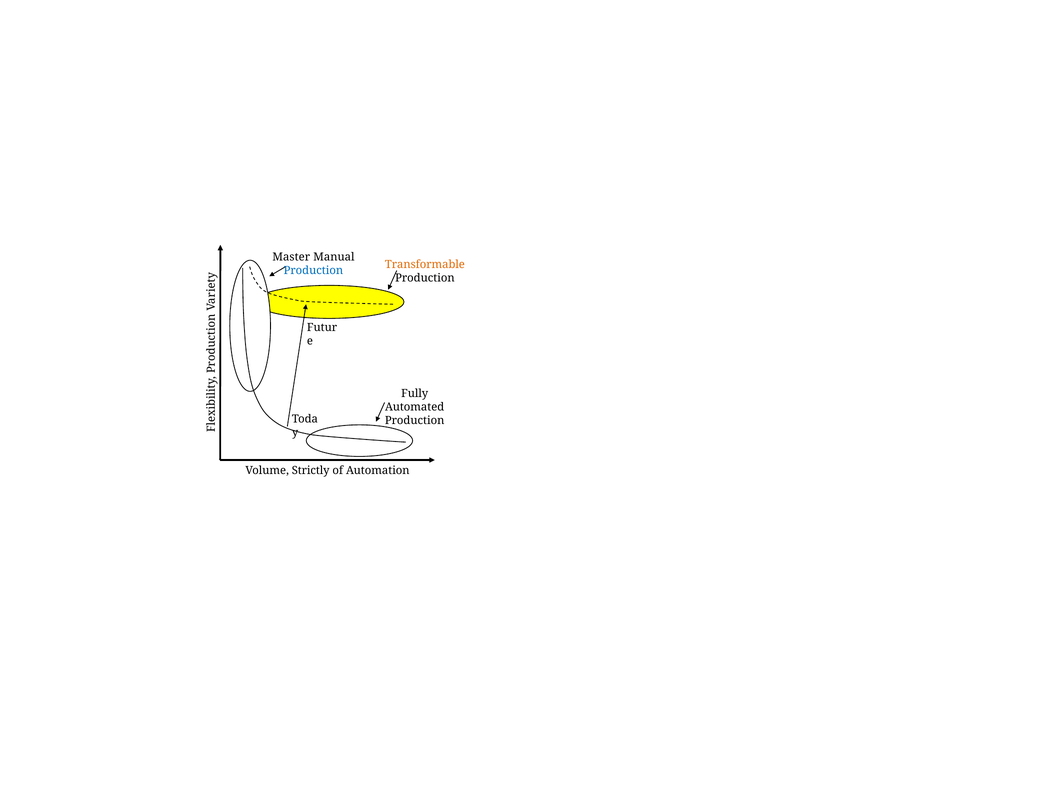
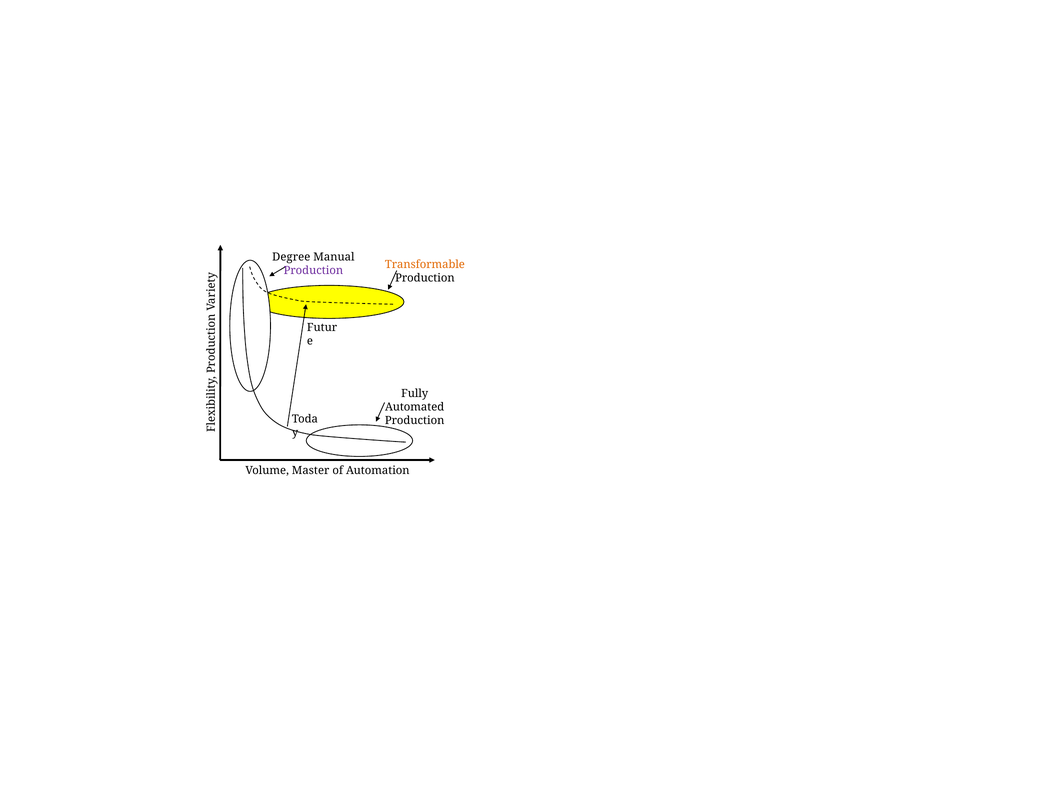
Master: Master -> Degree (291, 257)
Production colour: blue -> purple (313, 271)
Strictly: Strictly -> Master (311, 471)
